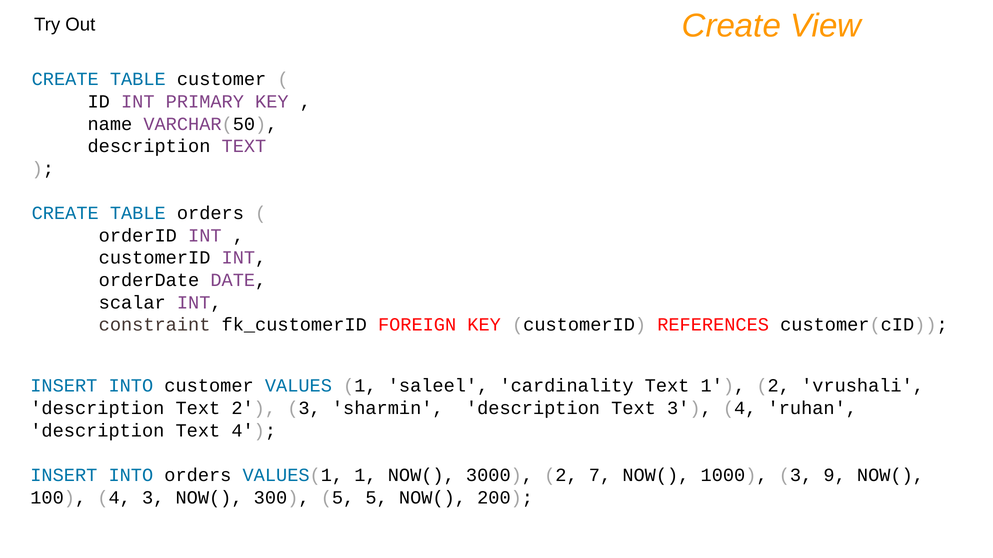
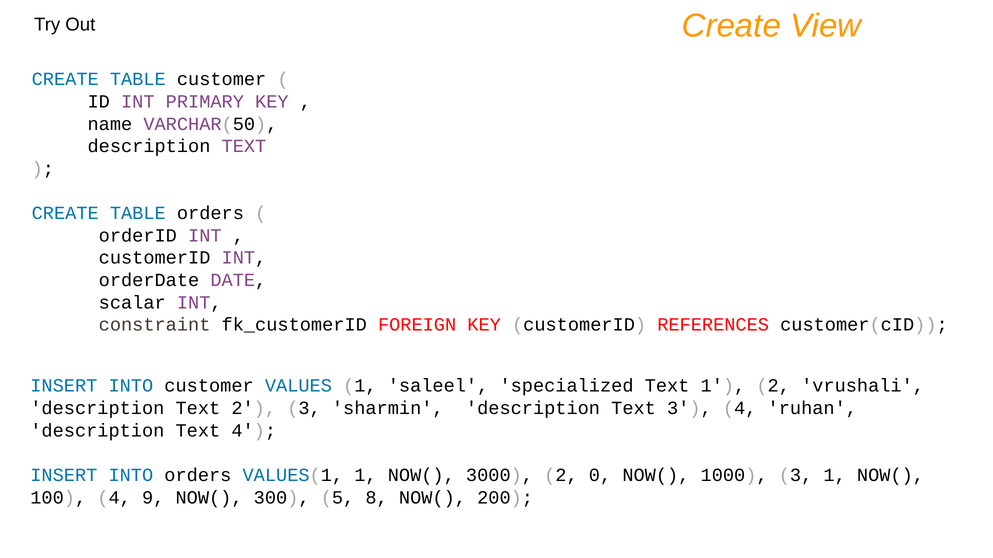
cardinality: cardinality -> specialized (567, 386)
7: 7 -> 0 (600, 476)
3 9: 9 -> 1 (835, 476)
4 3: 3 -> 9 (153, 498)
5 5: 5 -> 8 (377, 498)
